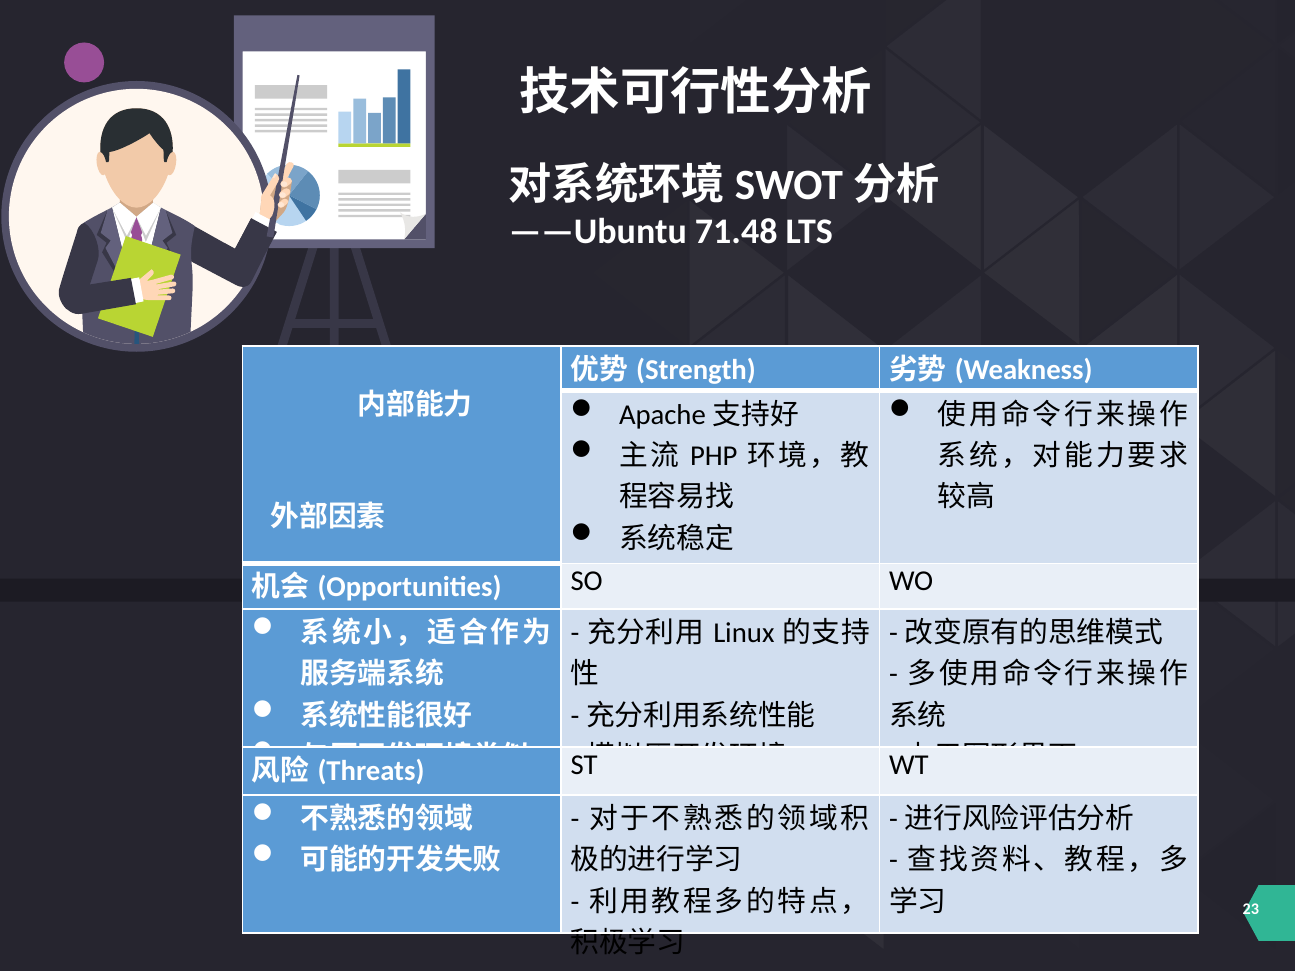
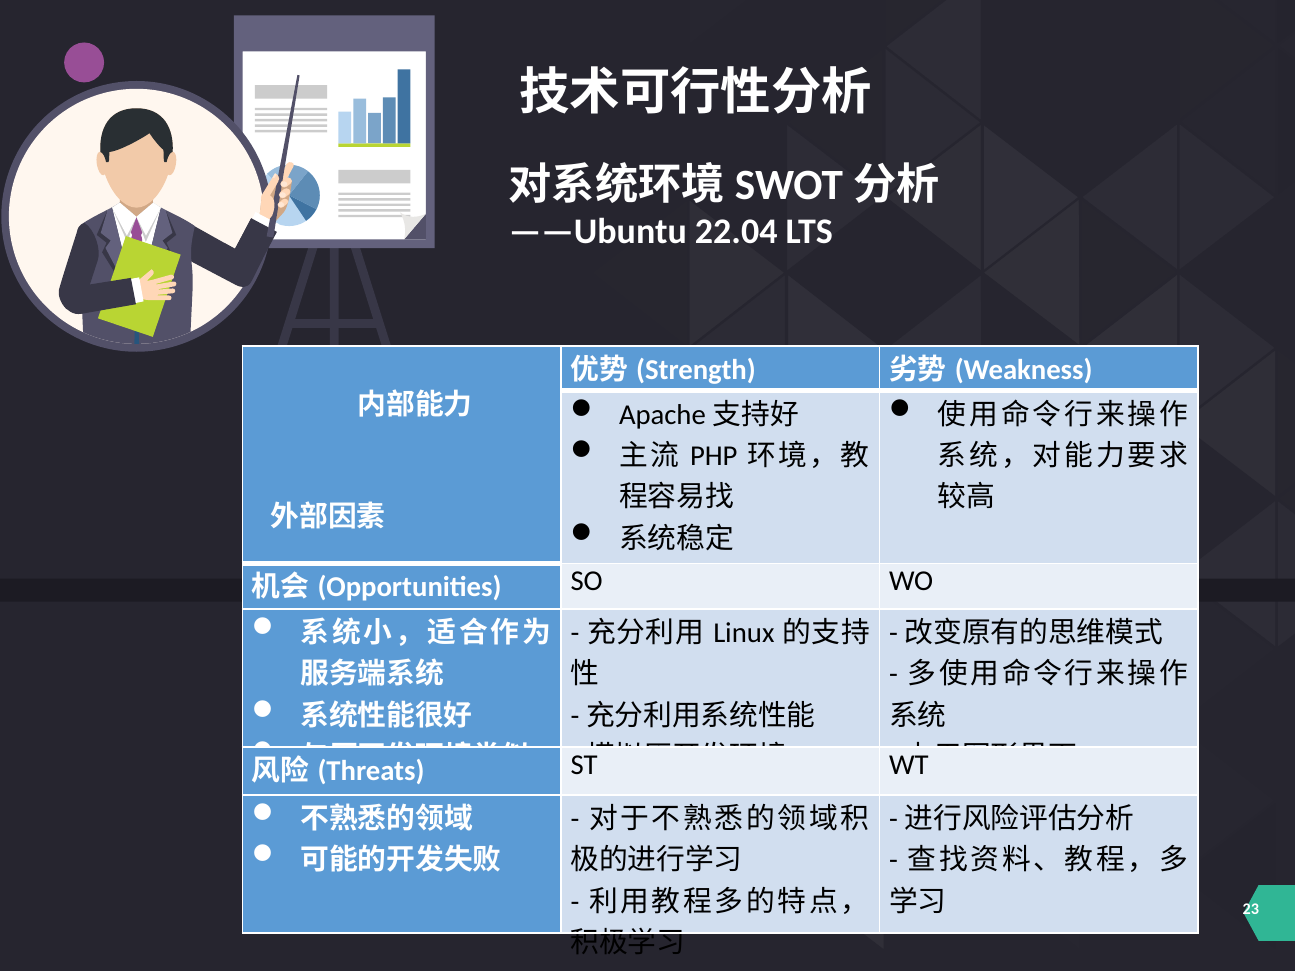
71.48: 71.48 -> 22.04 (736, 232)
